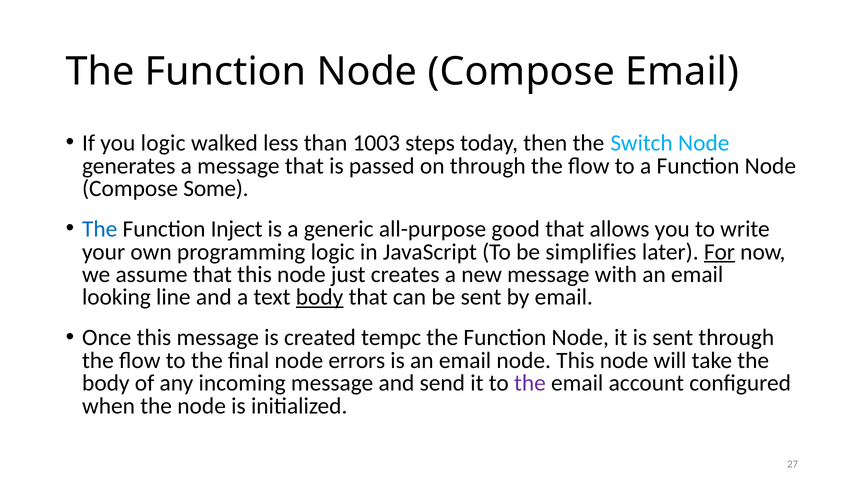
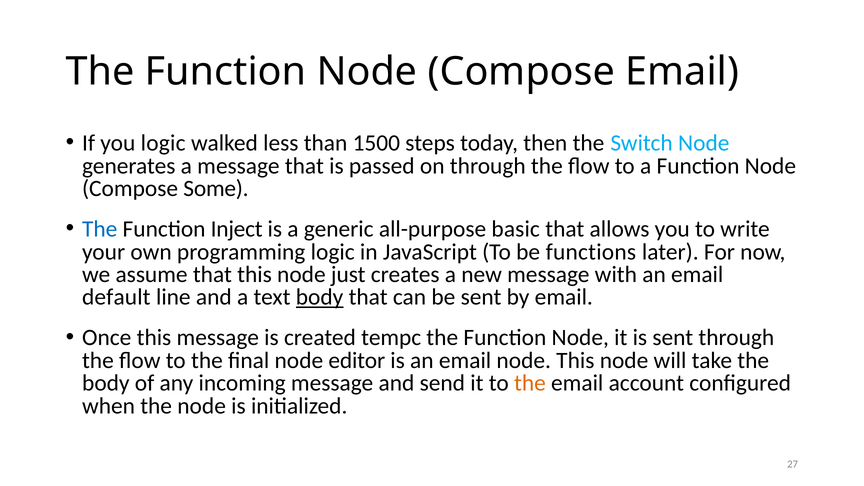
1003: 1003 -> 1500 (376, 143)
good: good -> basic (516, 229)
simplifies: simplifies -> functions (591, 252)
For underline: present -> none (719, 252)
looking: looking -> default (116, 297)
errors: errors -> editor (357, 360)
the colour: purple -> orange (530, 383)
